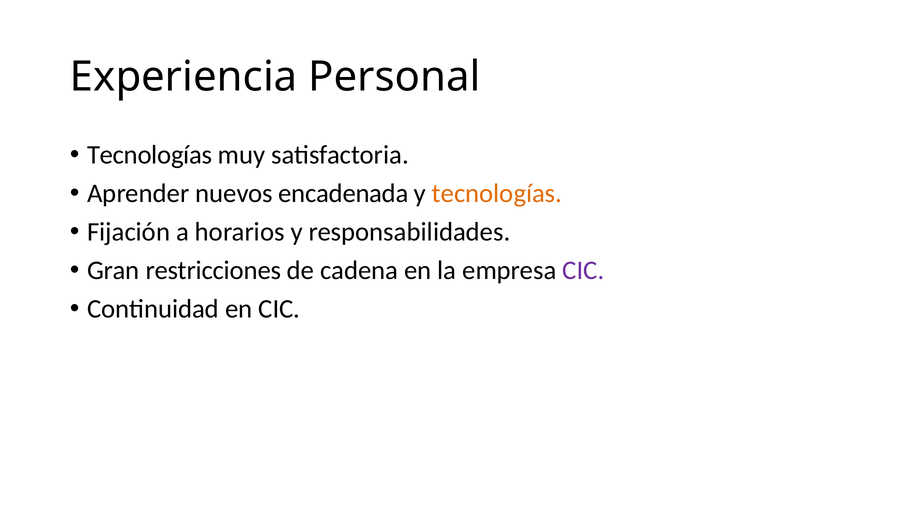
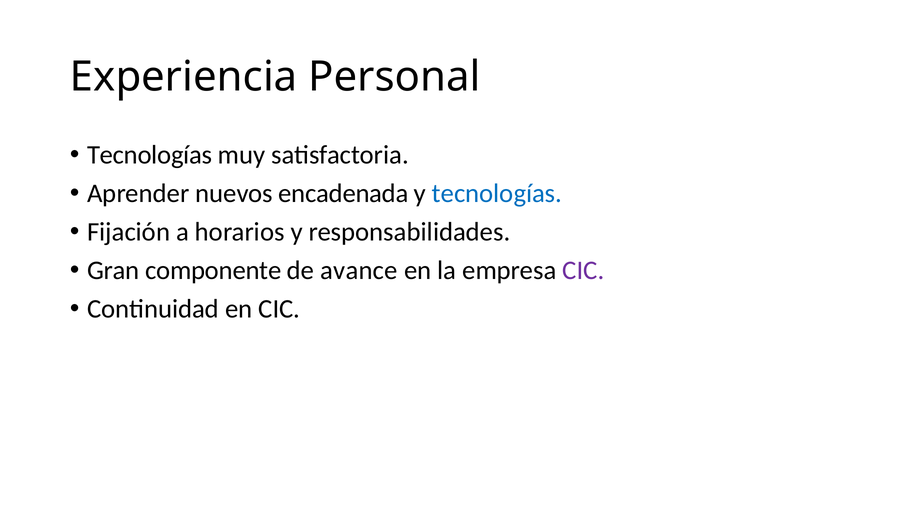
tecnologías colour: orange -> blue (497, 193)
restricciones: restricciones -> componente (213, 270)
cadena: cadena -> avance (359, 270)
